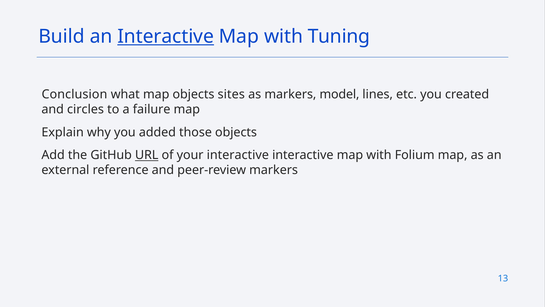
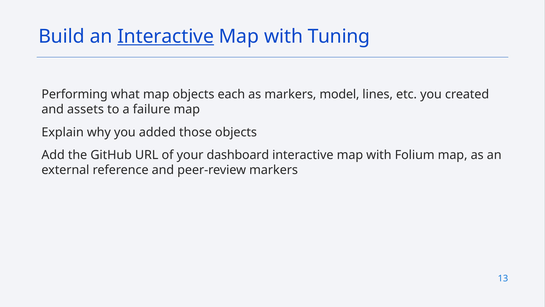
Conclusion: Conclusion -> Performing (75, 94)
sites: sites -> each (231, 94)
circles: circles -> assets (85, 109)
URL underline: present -> none (147, 155)
your interactive: interactive -> dashboard (238, 155)
